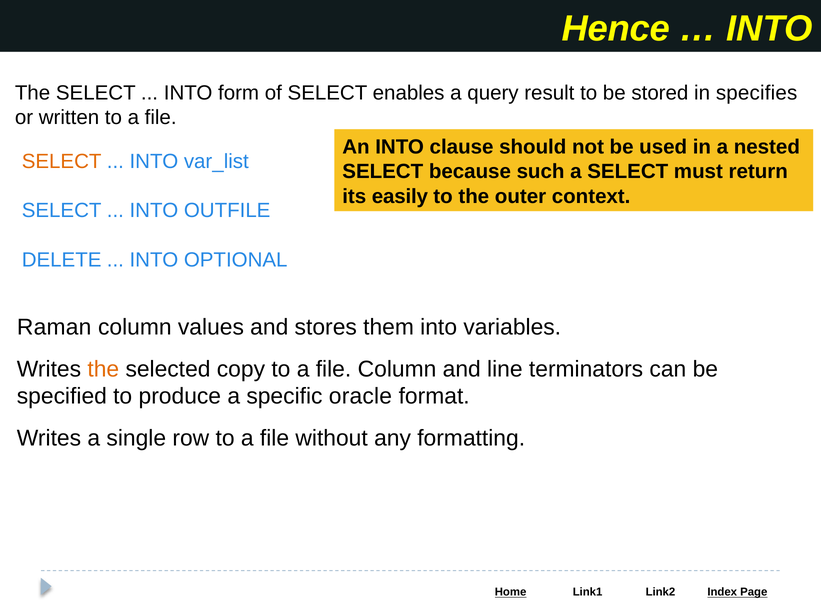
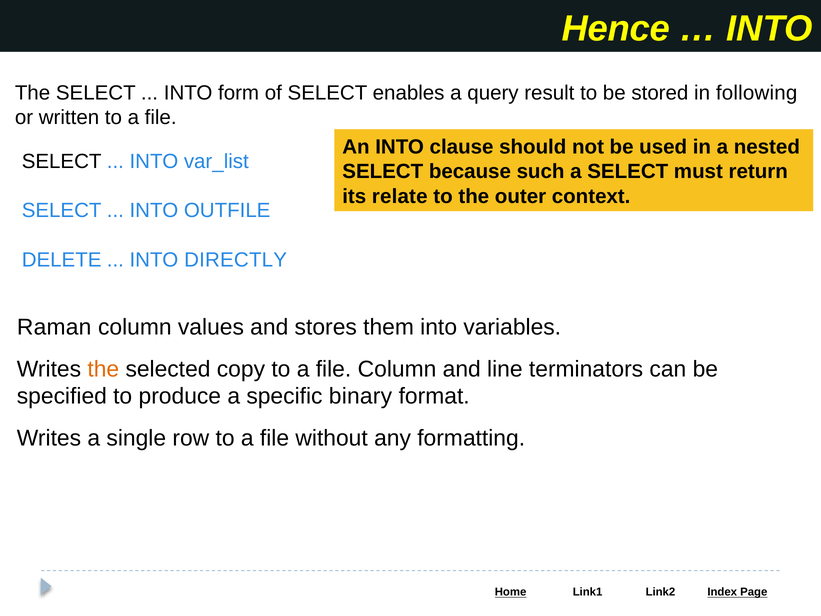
specifies: specifies -> following (757, 93)
SELECT colour: orange -> black (62, 161)
easily: easily -> relate (400, 196)
OPTIONAL: OPTIONAL -> DIRECTLY (236, 260)
oracle: oracle -> binary (360, 396)
